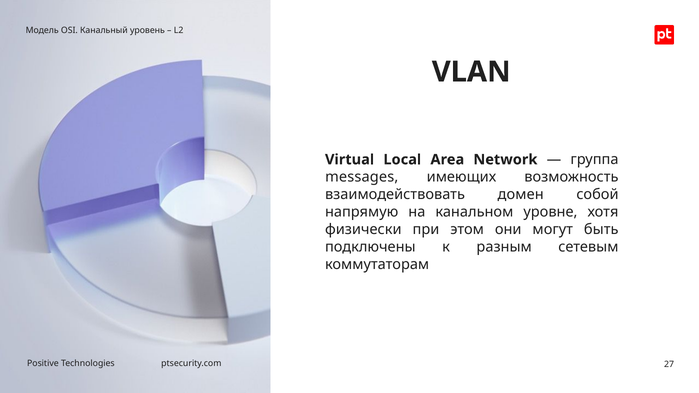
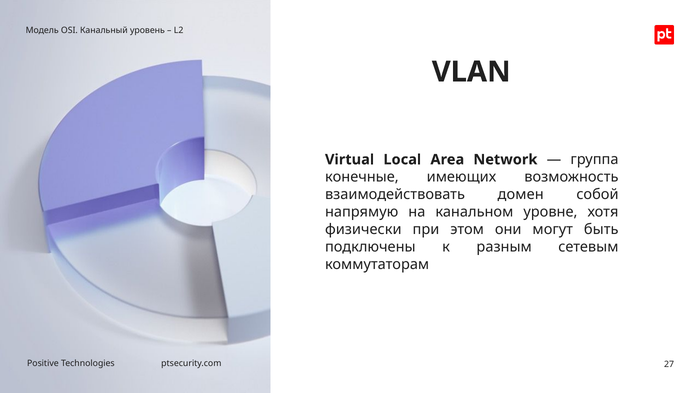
messages: messages -> конечные (362, 177)
